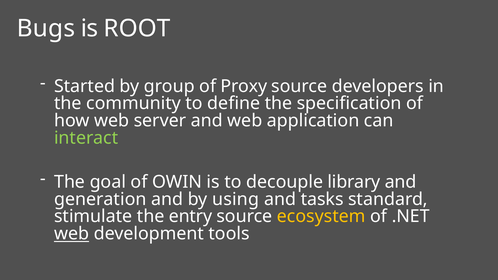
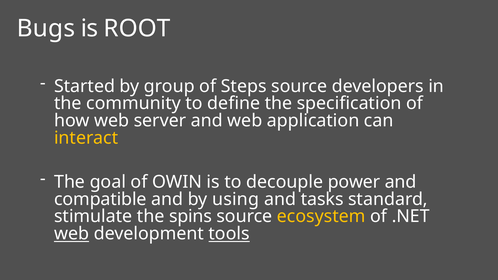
Proxy: Proxy -> Steps (244, 86)
interact colour: light green -> yellow (86, 138)
library: library -> power (354, 182)
generation: generation -> compatible (100, 199)
entry: entry -> spins (191, 216)
tools underline: none -> present (229, 234)
